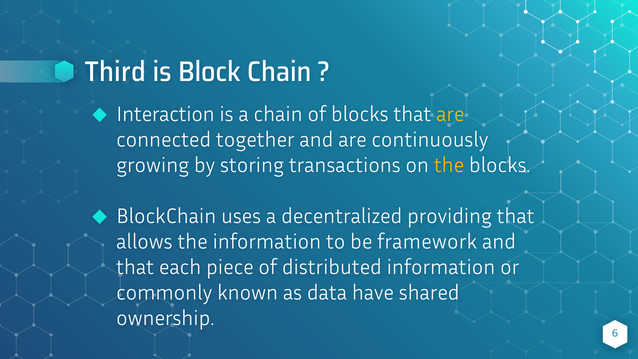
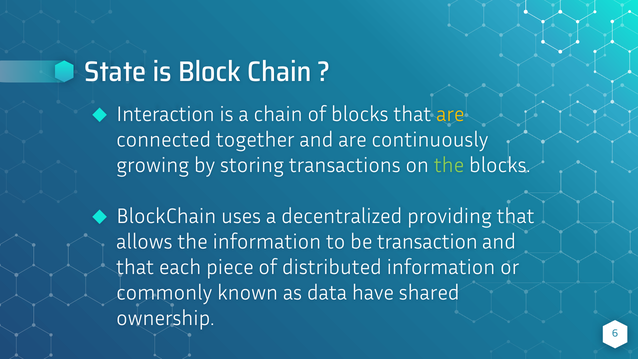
Third: Third -> State (115, 72)
the colour: yellow -> light green (449, 165)
framework: framework -> transaction (427, 242)
